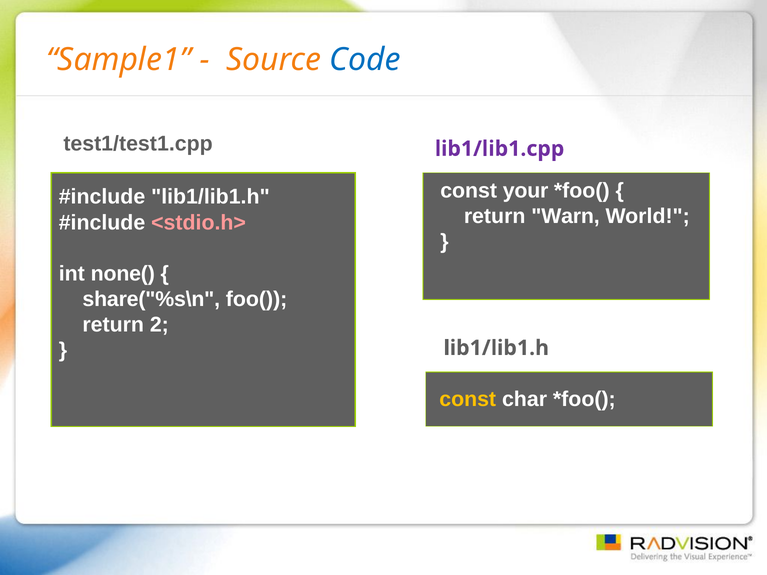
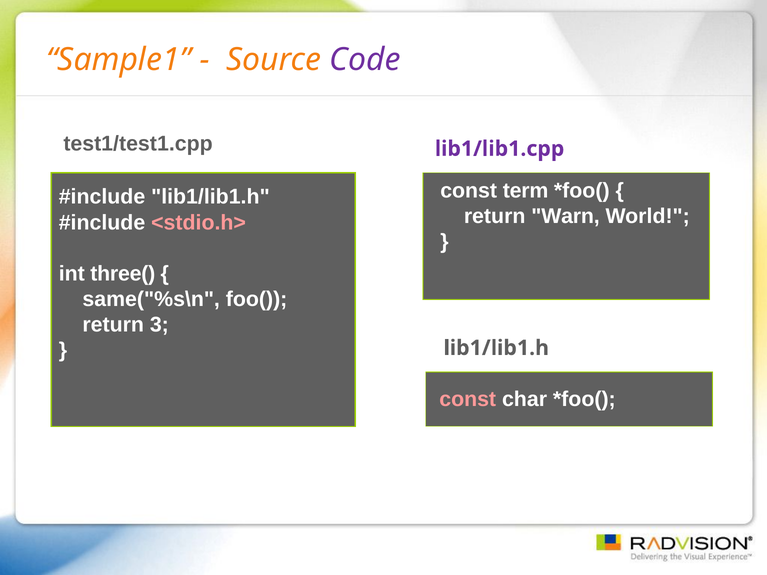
Code colour: blue -> purple (365, 60)
your: your -> term (526, 191)
none(: none( -> three( (123, 274)
share("%s\n: share("%s\n -> same("%s\n (151, 299)
2: 2 -> 3 (159, 325)
const colour: yellow -> pink (468, 399)
